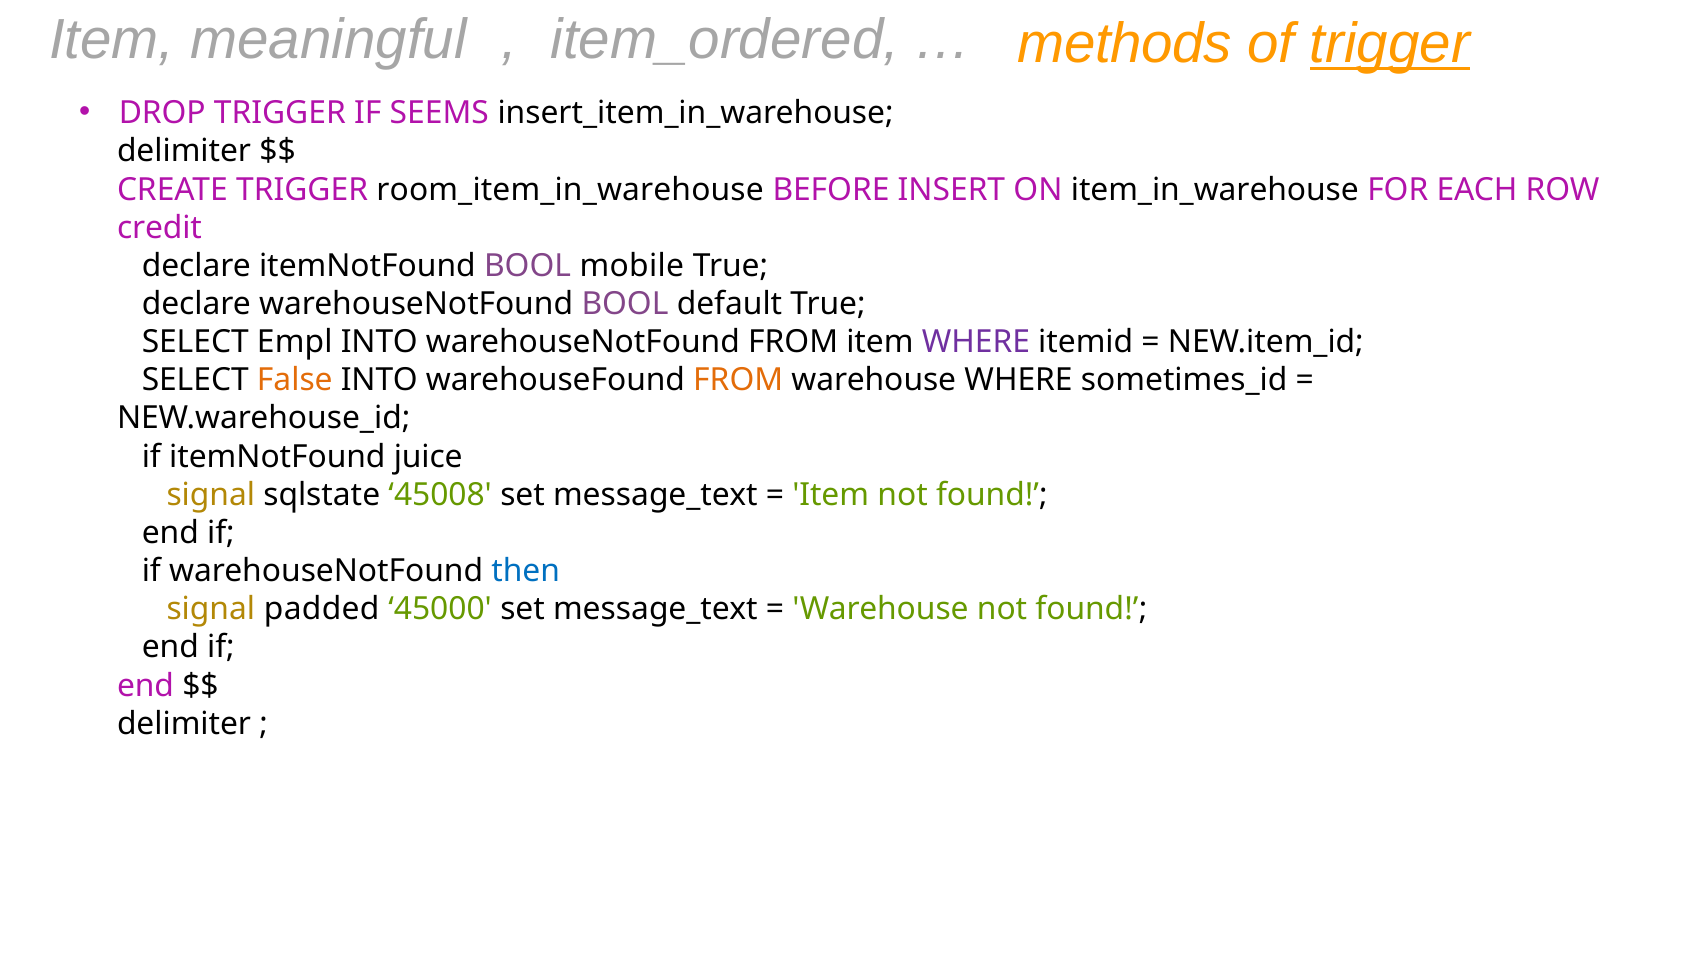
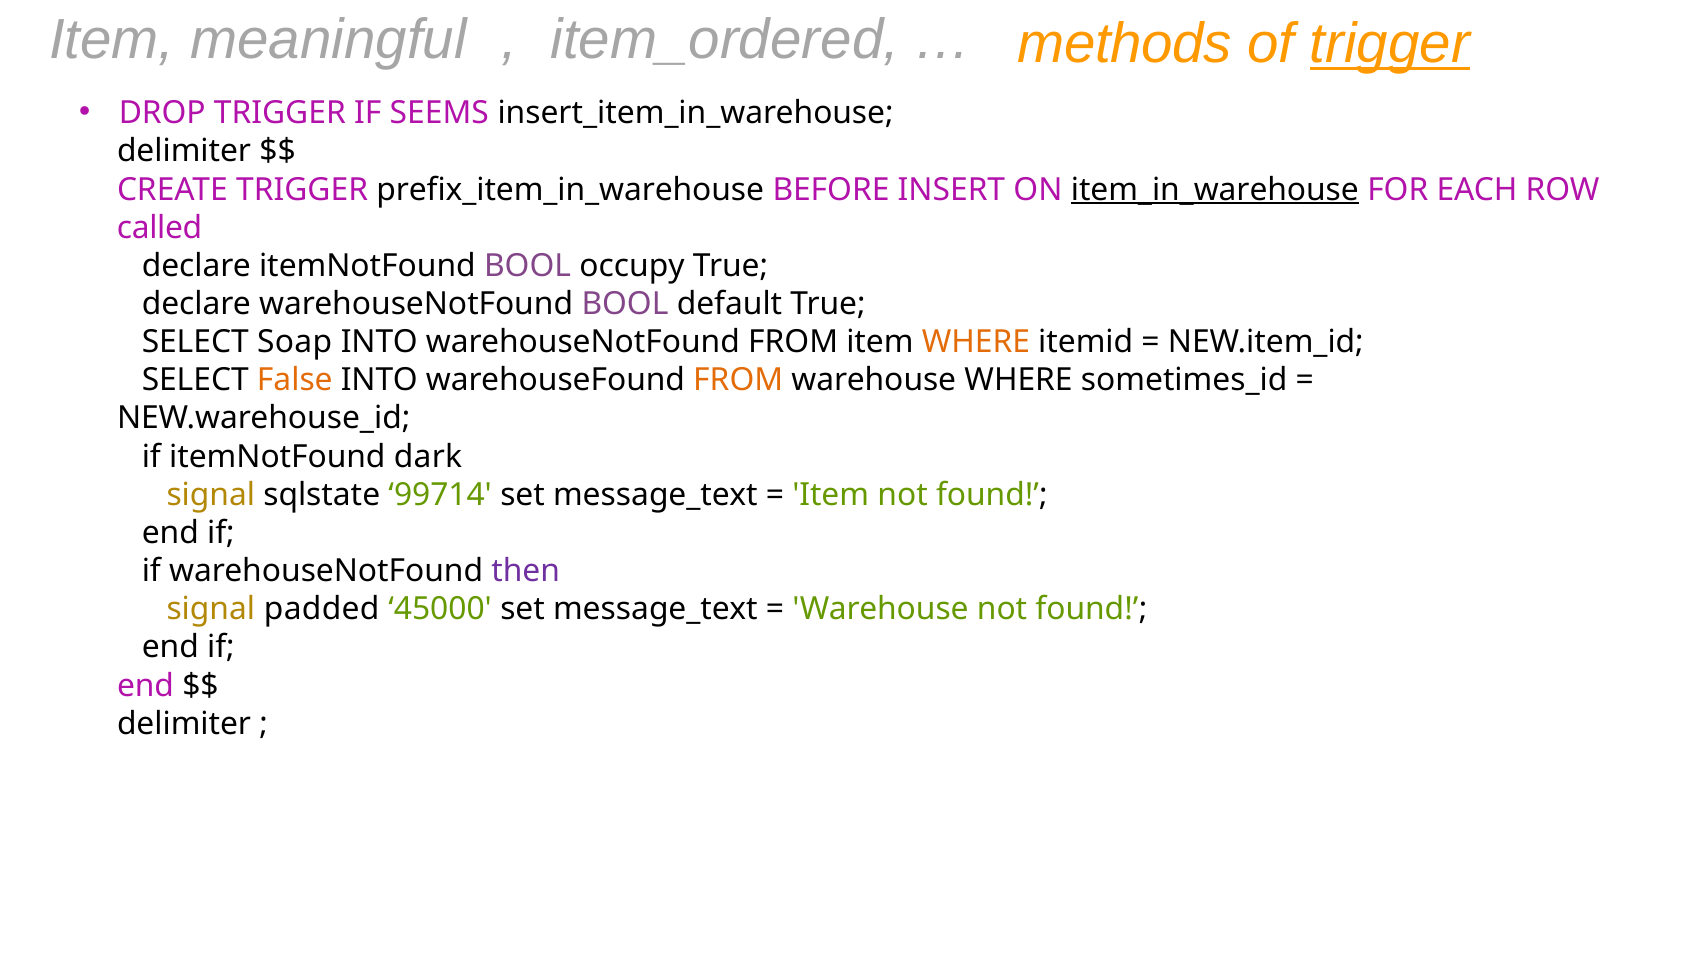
room_item_in_warehouse: room_item_in_warehouse -> prefix_item_in_warehouse (570, 189)
item_in_warehouse underline: none -> present (1215, 189)
credit: credit -> called (160, 228)
mobile: mobile -> occupy (632, 266)
Empl: Empl -> Soap (295, 342)
WHERE colour: purple -> orange (976, 342)
juice: juice -> dark (428, 456)
45008: 45008 -> 99714 (440, 495)
then colour: blue -> purple (526, 571)
